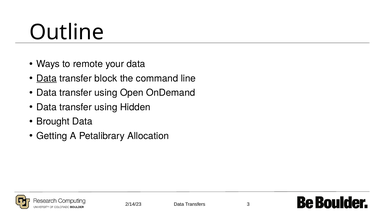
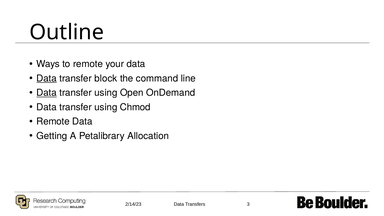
Data underline: none -> present (47, 93)
Hidden: Hidden -> Chmod (135, 107)
Brought: Brought -> Remote (53, 122)
